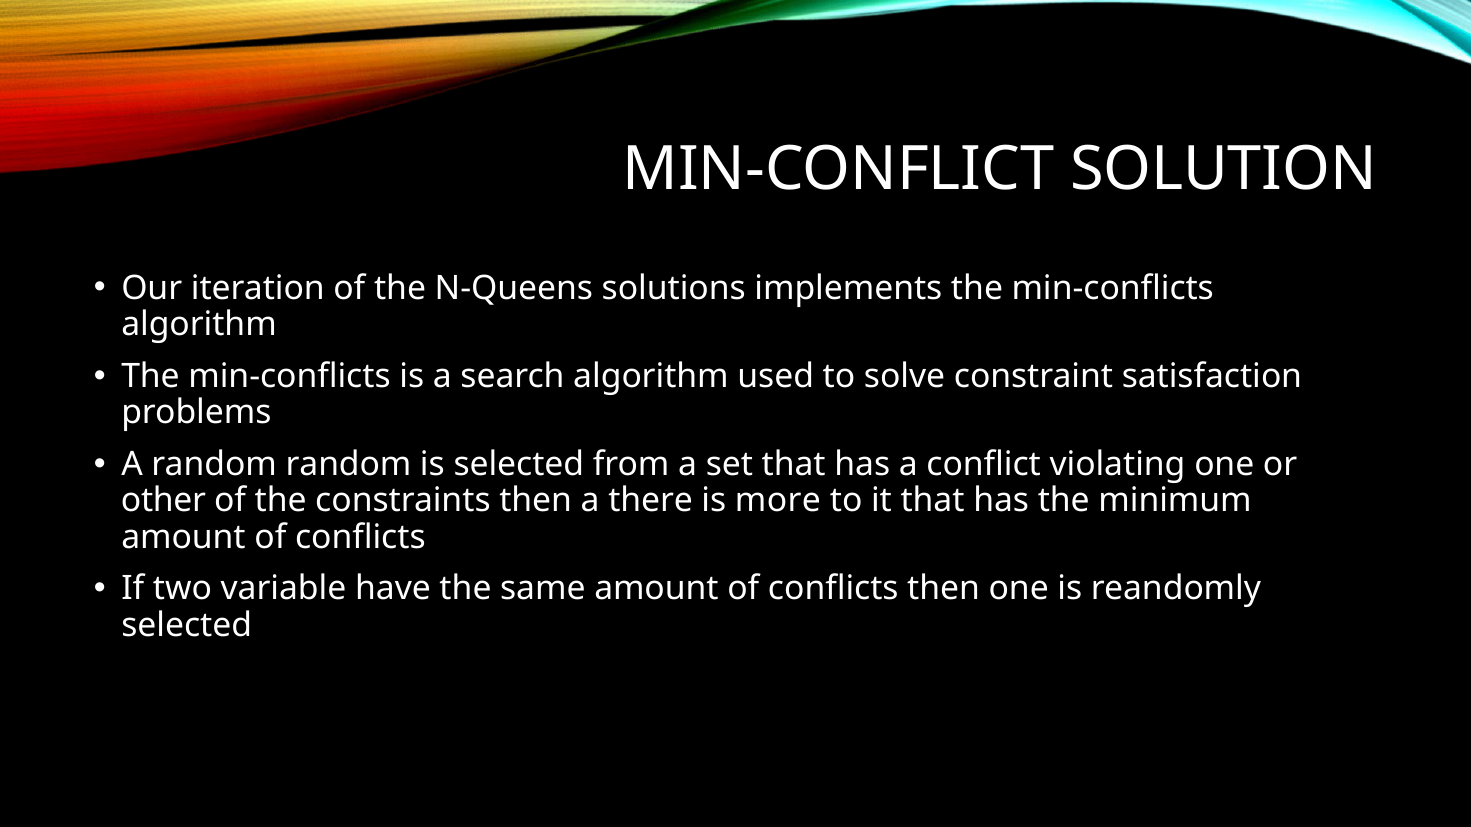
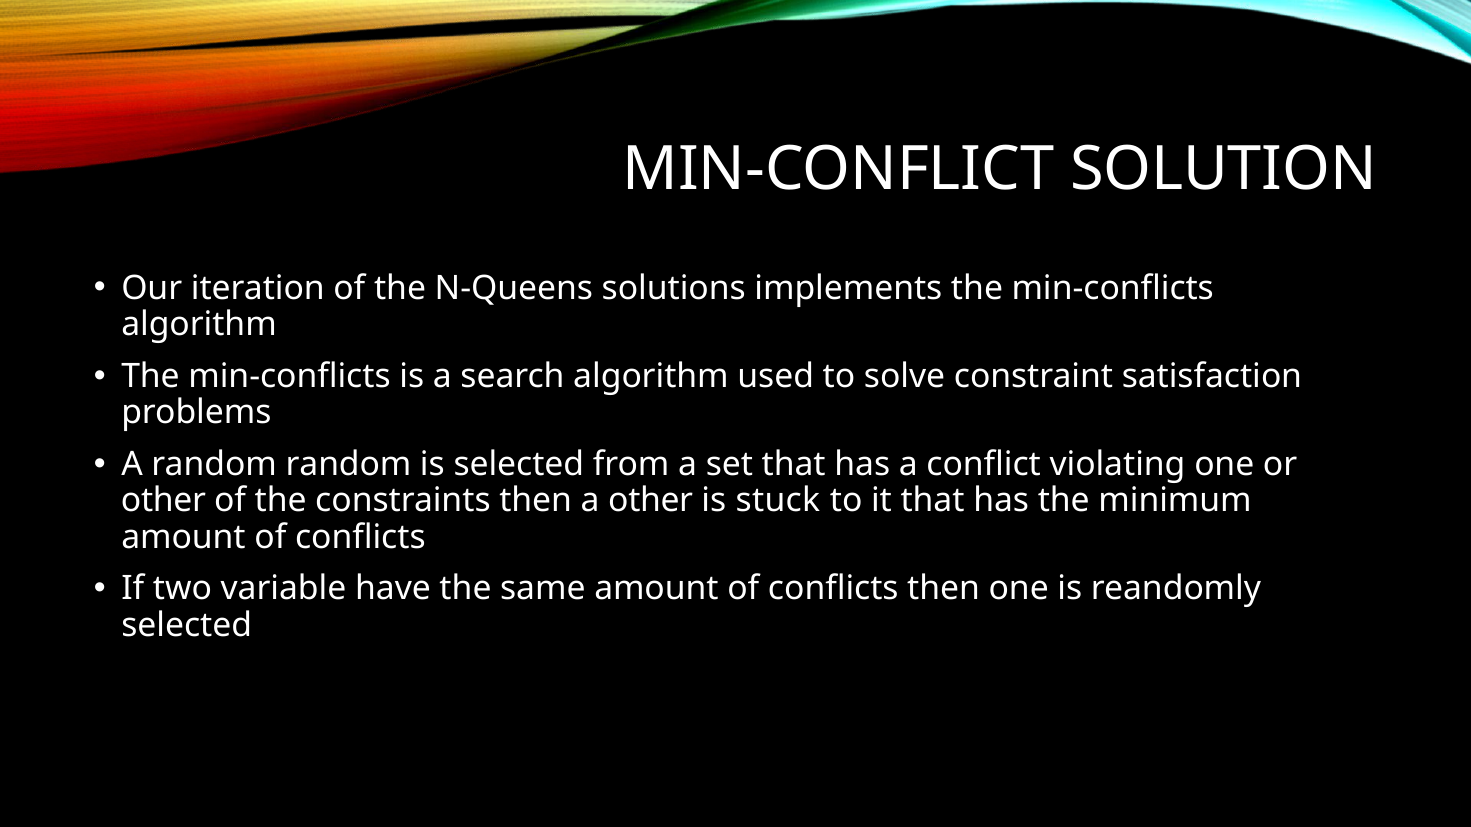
a there: there -> other (651, 501)
more: more -> stuck (778, 501)
